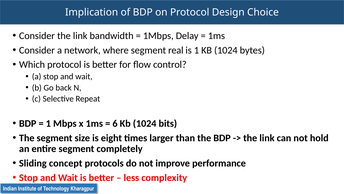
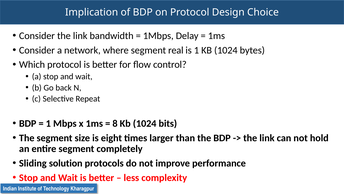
6: 6 -> 8 (115, 123)
concept: concept -> solution (66, 163)
